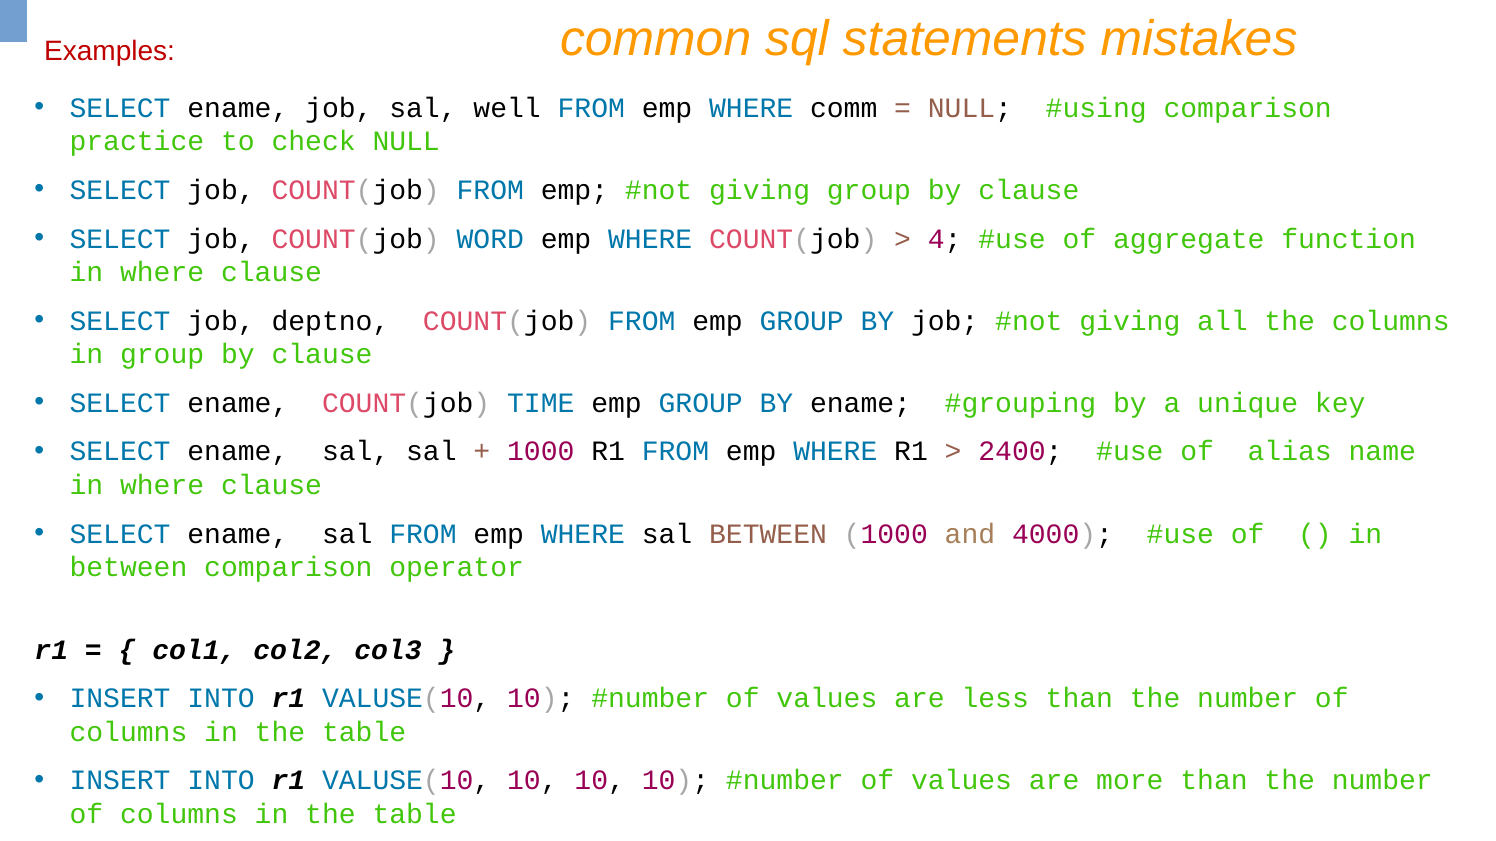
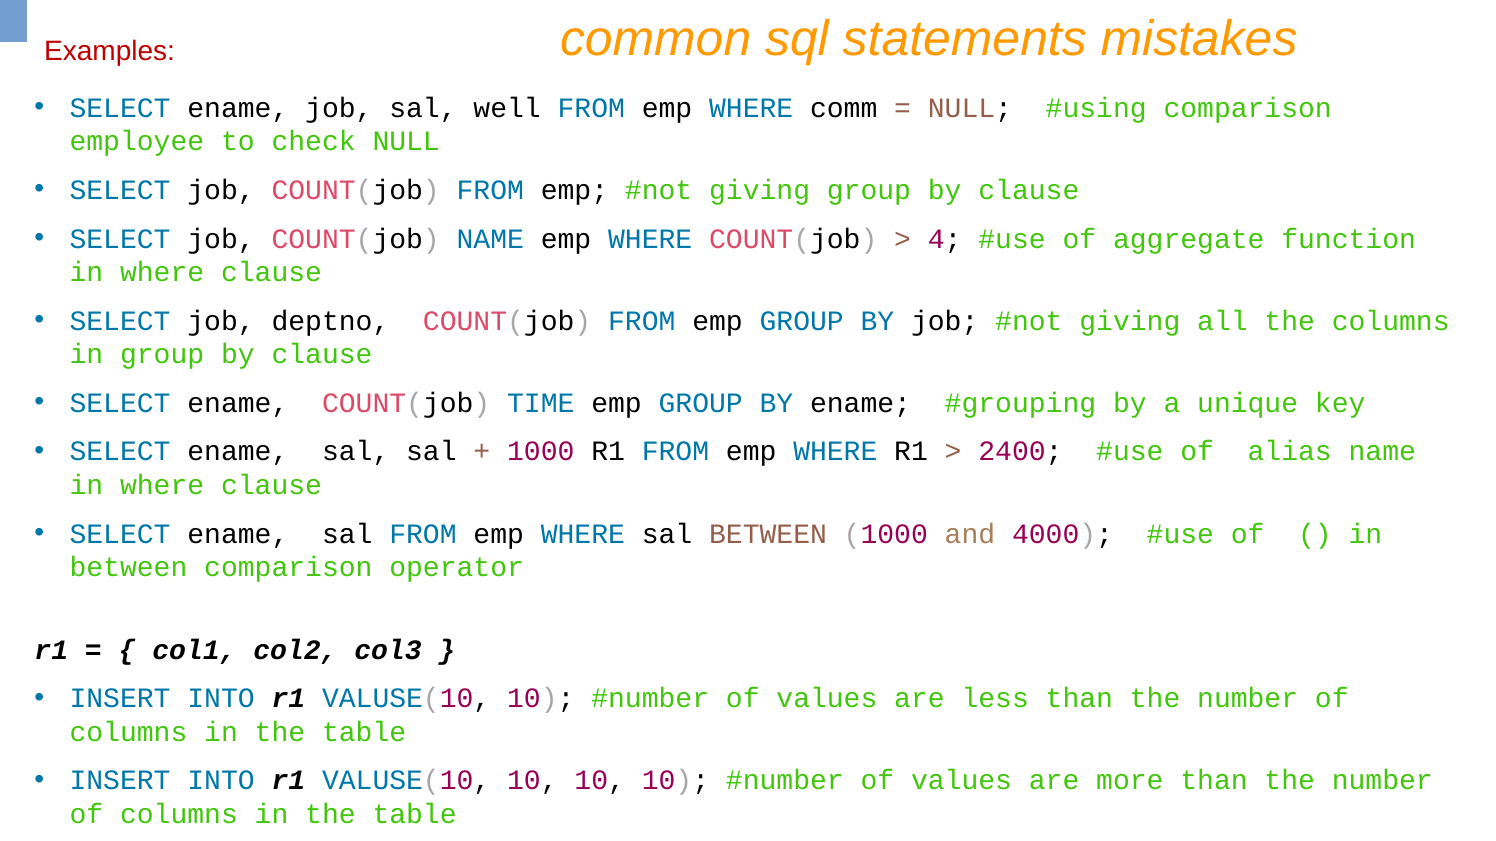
practice: practice -> employee (137, 142)
COUNT(job WORD: WORD -> NAME (490, 239)
